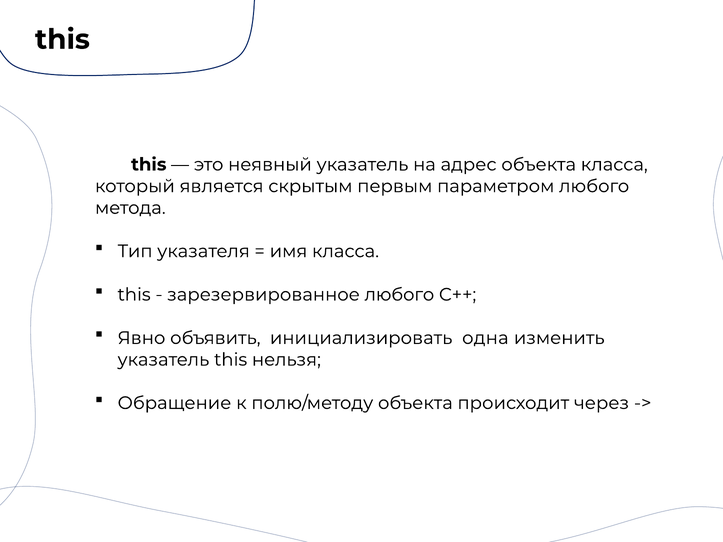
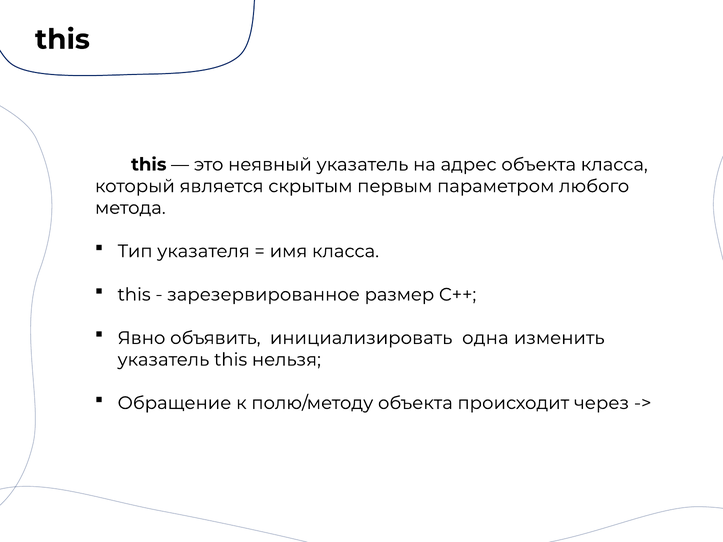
зарезервированное любого: любого -> размер (399, 295)
